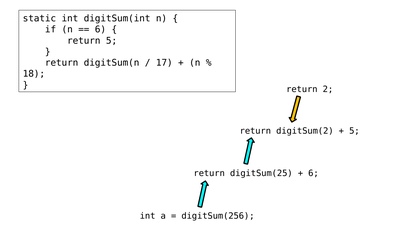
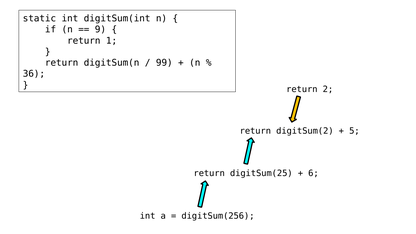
6: 6 -> 9 (100, 30)
return 5: 5 -> 1 (112, 41)
17: 17 -> 99 (164, 63)
18: 18 -> 36 (34, 74)
